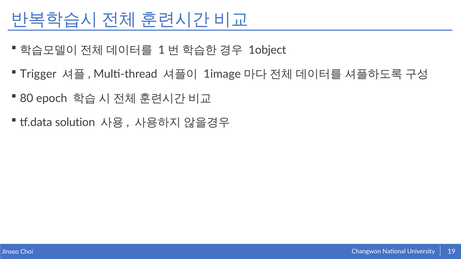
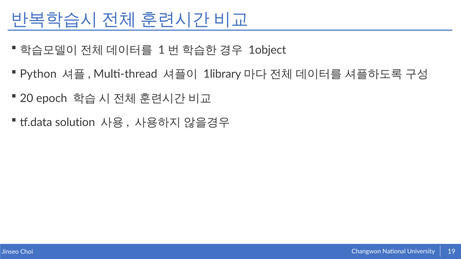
Trigger: Trigger -> Python (38, 74)
1image: 1image -> 1library (222, 74)
80: 80 -> 20 (27, 98)
